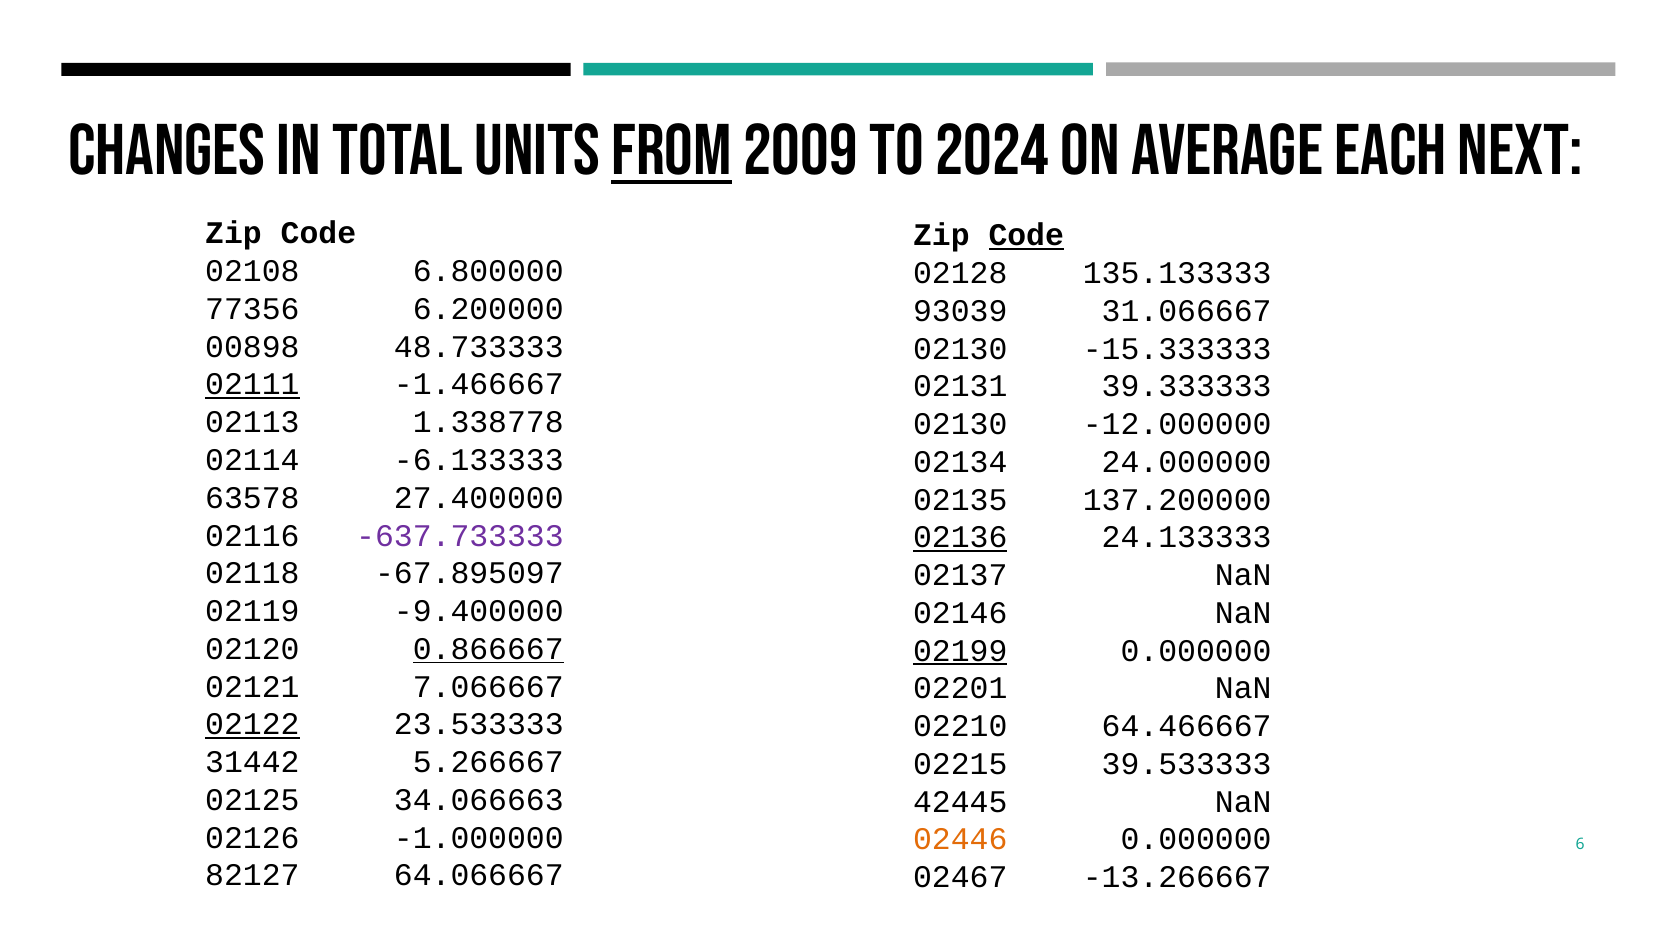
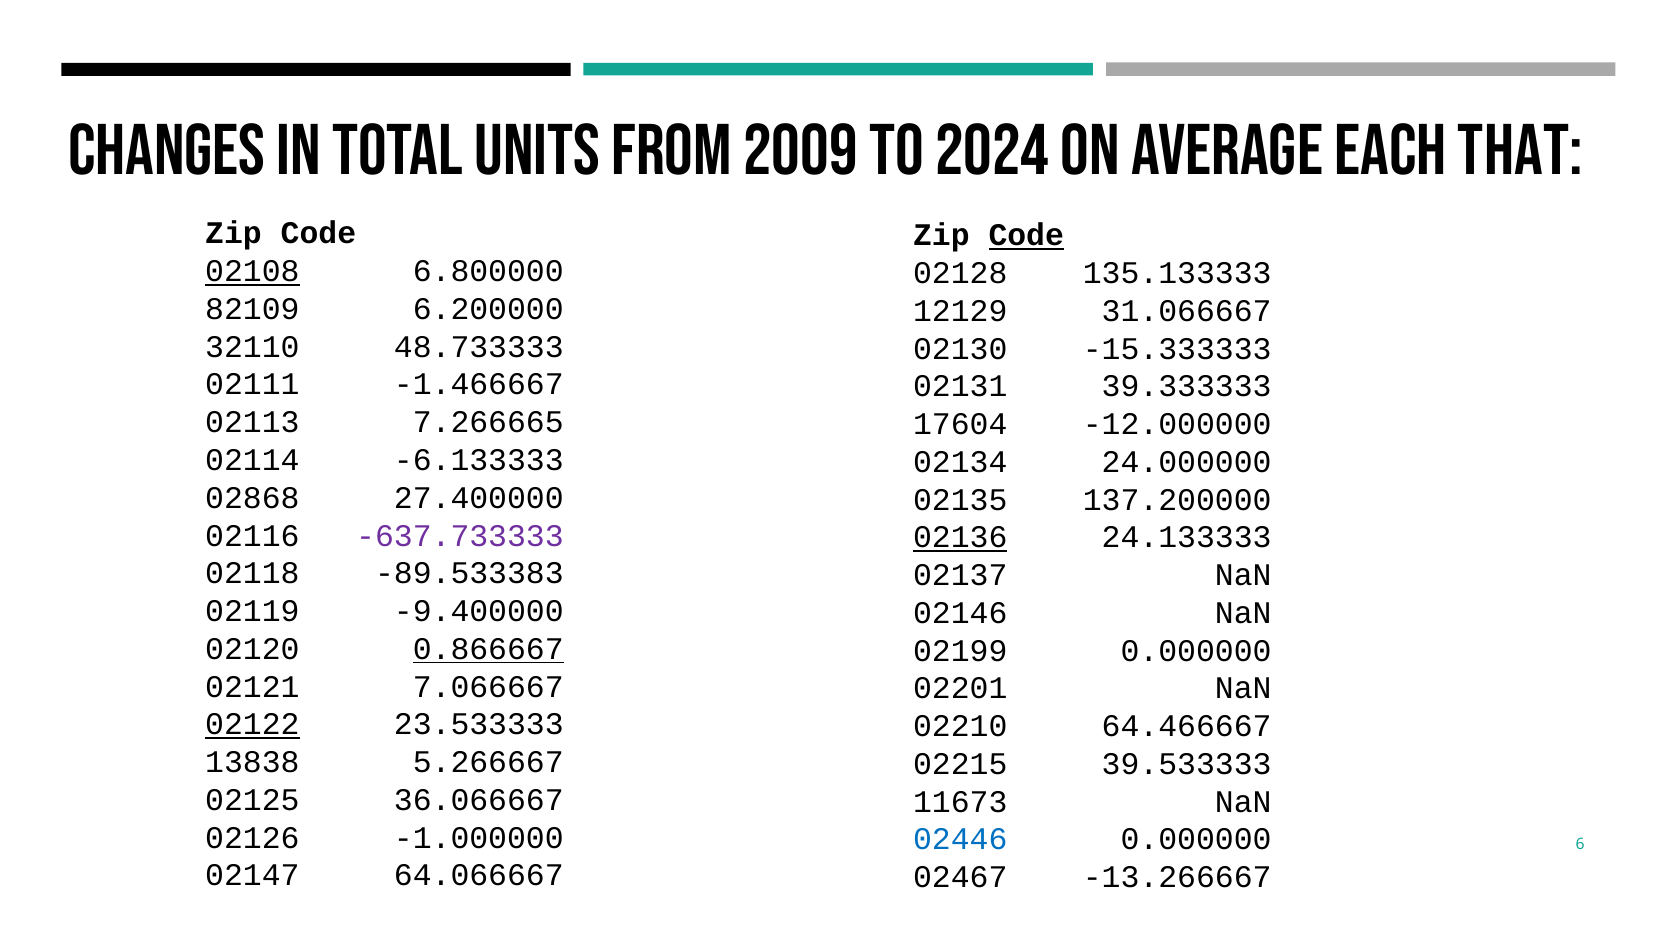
from underline: present -> none (672, 151)
next: next -> that (1521, 151)
02108 underline: none -> present (252, 271)
77356: 77356 -> 82109 (252, 309)
93039: 93039 -> 12129 (960, 311)
00898: 00898 -> 32110 (252, 347)
02111 underline: present -> none (252, 384)
1.338778: 1.338778 -> 7.266665 (488, 422)
02130: 02130 -> 17604 (960, 424)
63578: 63578 -> 02868 (252, 498)
-67.895097: -67.895097 -> -89.533383 (469, 573)
02199 underline: present -> none (960, 650)
31442: 31442 -> 13838 (252, 762)
34.066663: 34.066663 -> 36.066667 (479, 799)
42445: 42445 -> 11673 (960, 801)
02446 colour: orange -> blue (960, 839)
82127: 82127 -> 02147 (252, 875)
